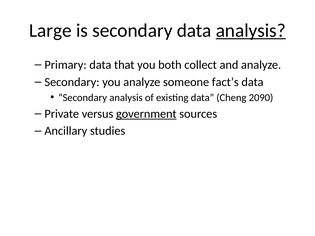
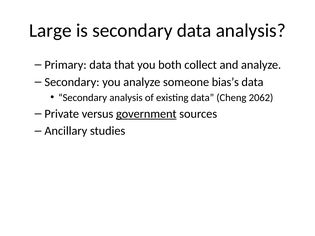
analysis underline: present -> none (251, 30)
fact’s: fact’s -> bias’s (225, 82)
2090: 2090 -> 2062 (261, 98)
